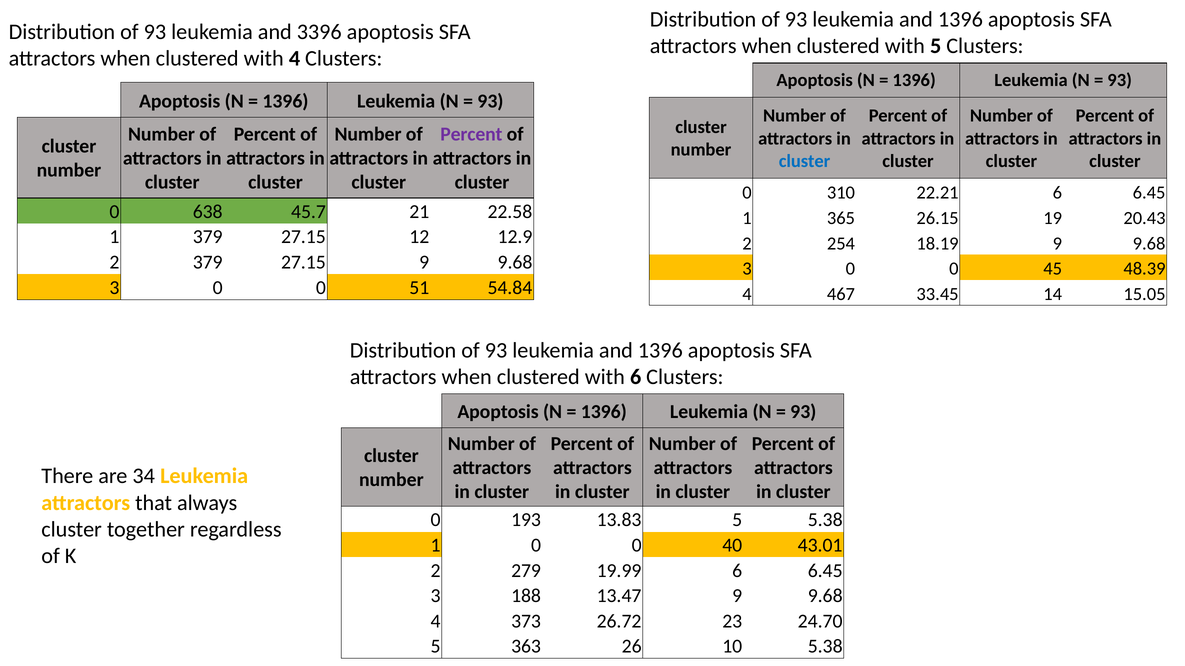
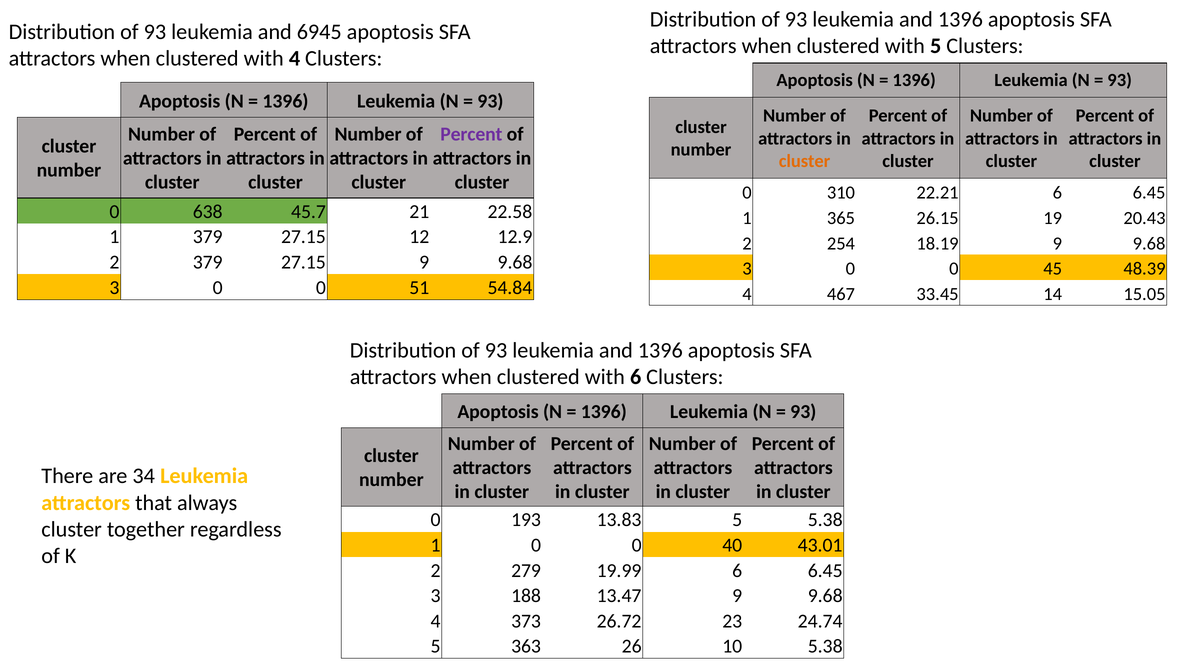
3396: 3396 -> 6945 (319, 32)
cluster colour: blue -> orange (805, 161)
24.70: 24.70 -> 24.74 (820, 622)
